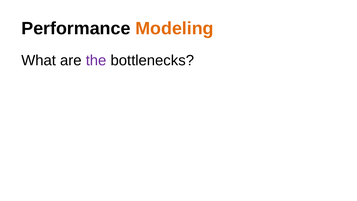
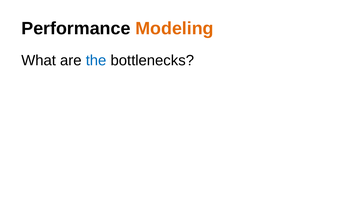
the colour: purple -> blue (96, 60)
